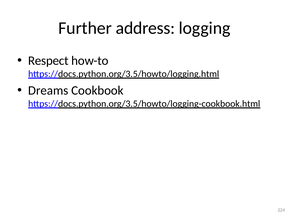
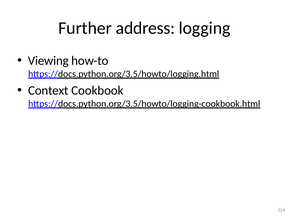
Respect: Respect -> Viewing (48, 61)
Dreams: Dreams -> Context (48, 90)
